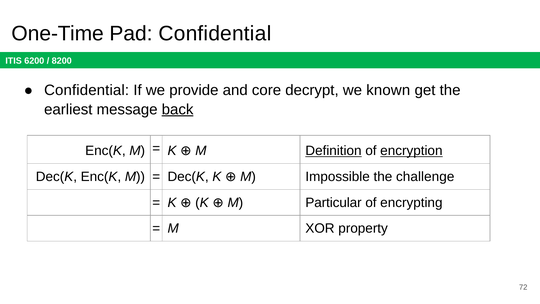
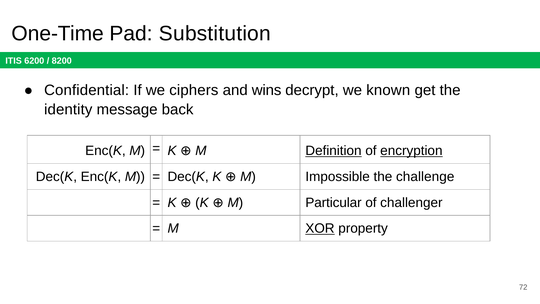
Pad Confidential: Confidential -> Substitution (215, 33)
provide: provide -> ciphers (194, 90)
core: core -> wins (267, 90)
earliest: earliest -> identity (68, 109)
back underline: present -> none (178, 109)
encrypting: encrypting -> challenger (411, 202)
XOR underline: none -> present (320, 228)
